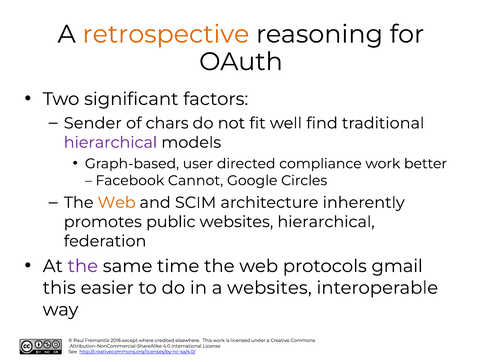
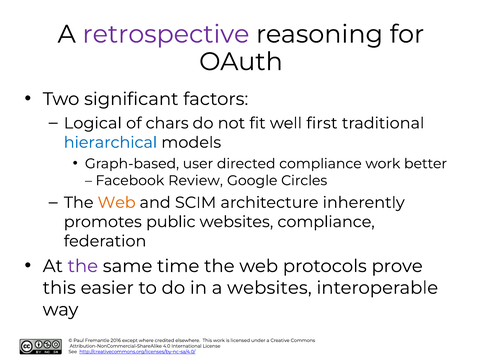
retrospective colour: orange -> purple (166, 34)
Sender: Sender -> Logical (93, 123)
find: find -> first (322, 123)
hierarchical colour: purple -> blue (110, 142)
Cannot: Cannot -> Review (196, 180)
websites hierarchical: hierarchical -> compliance (326, 222)
gmail: gmail -> prove (397, 266)
